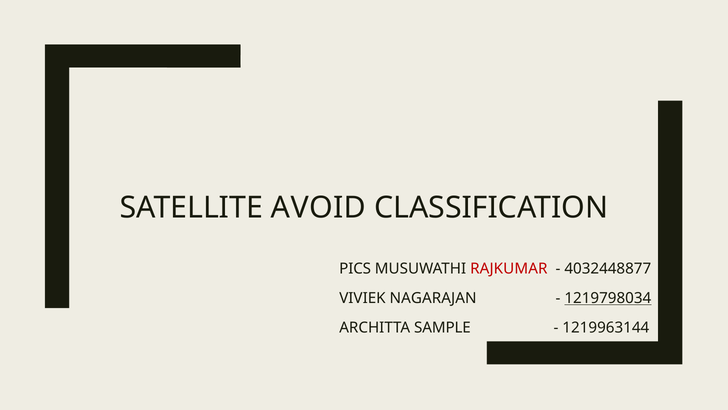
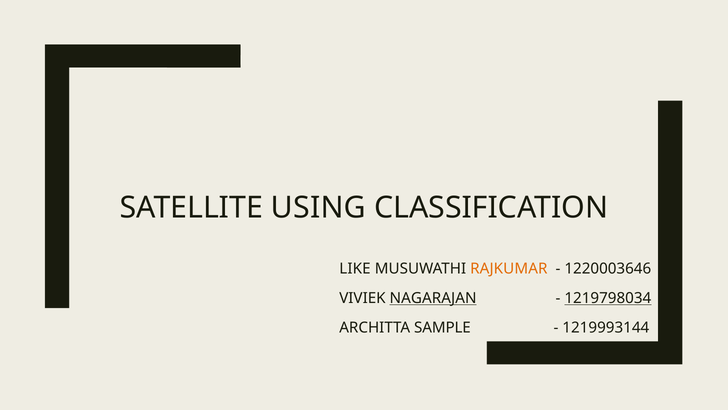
AVOID: AVOID -> USING (318, 207)
PICS: PICS -> LIKE (355, 268)
RAJKUMAR colour: red -> orange (509, 268)
4032448877: 4032448877 -> 1220003646 (608, 268)
NAGARAJAN underline: none -> present (433, 298)
1219963144: 1219963144 -> 1219993144 (606, 327)
